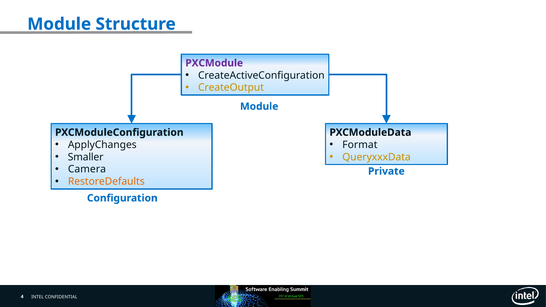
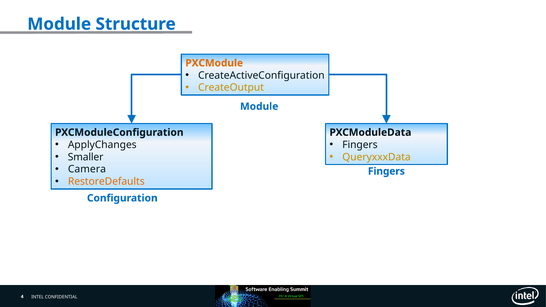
PXCModule colour: purple -> orange (214, 63)
Format: Format -> Fingers (360, 145)
Private: Private -> Fingers (386, 171)
